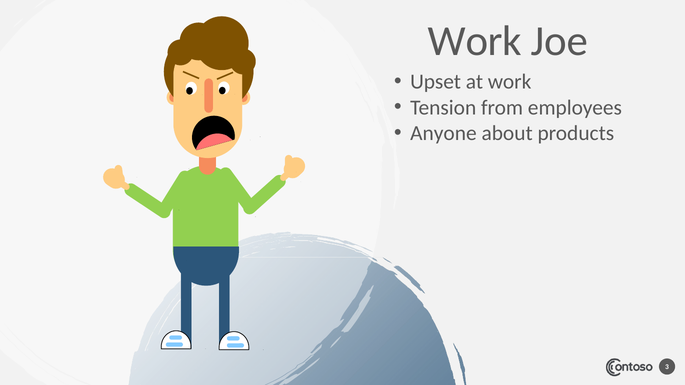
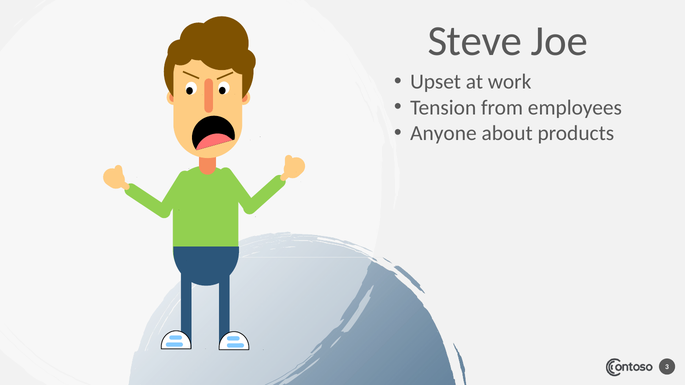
Work: Work -> Steve (475, 41)
